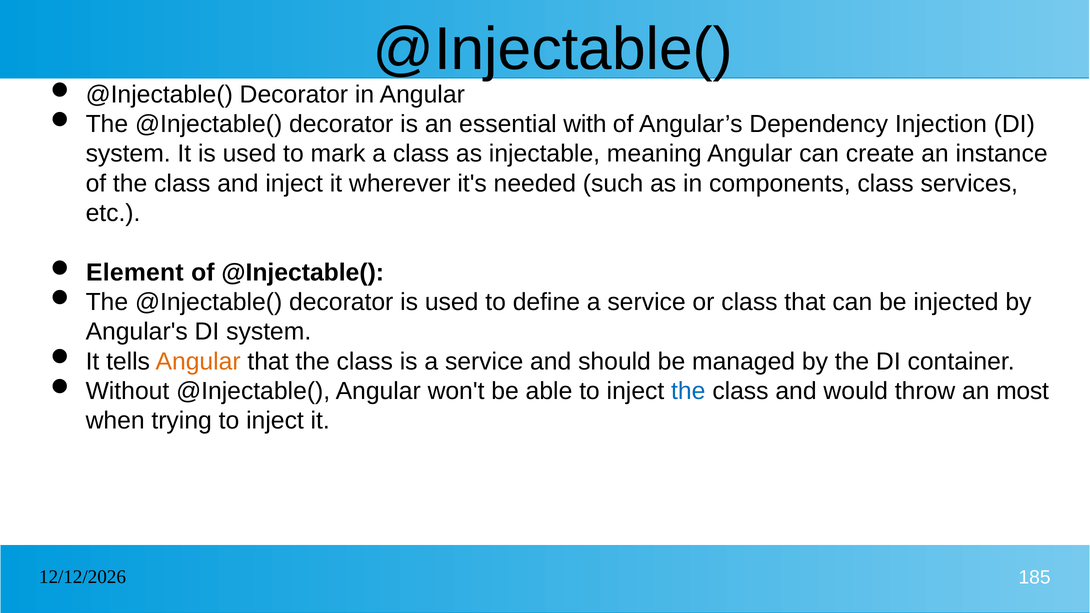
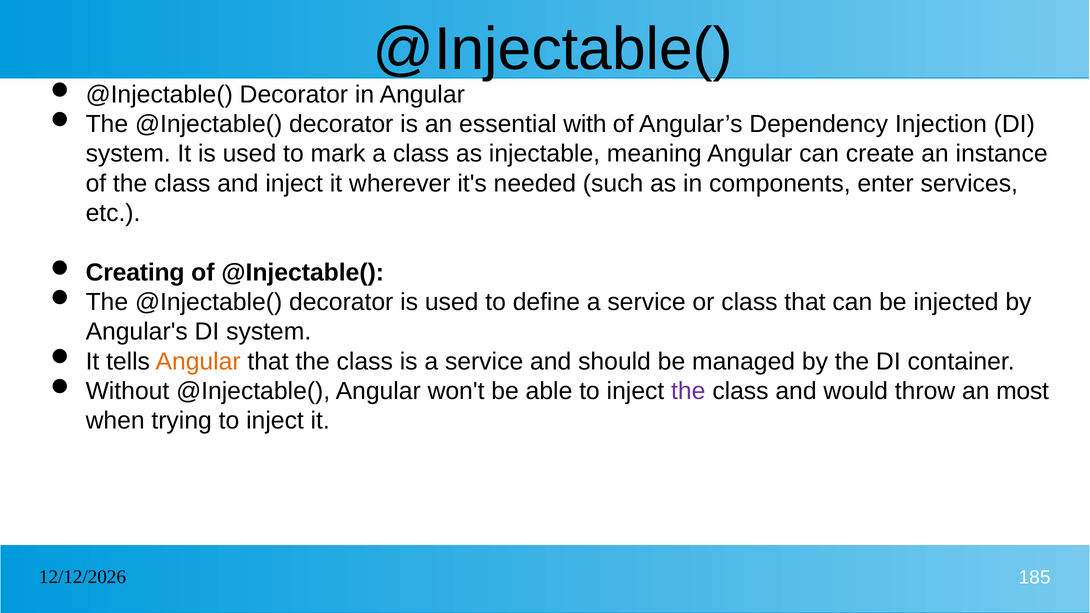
components class: class -> enter (886, 184)
Element: Element -> Creating (135, 272)
the colour: blue -> purple (688, 391)
